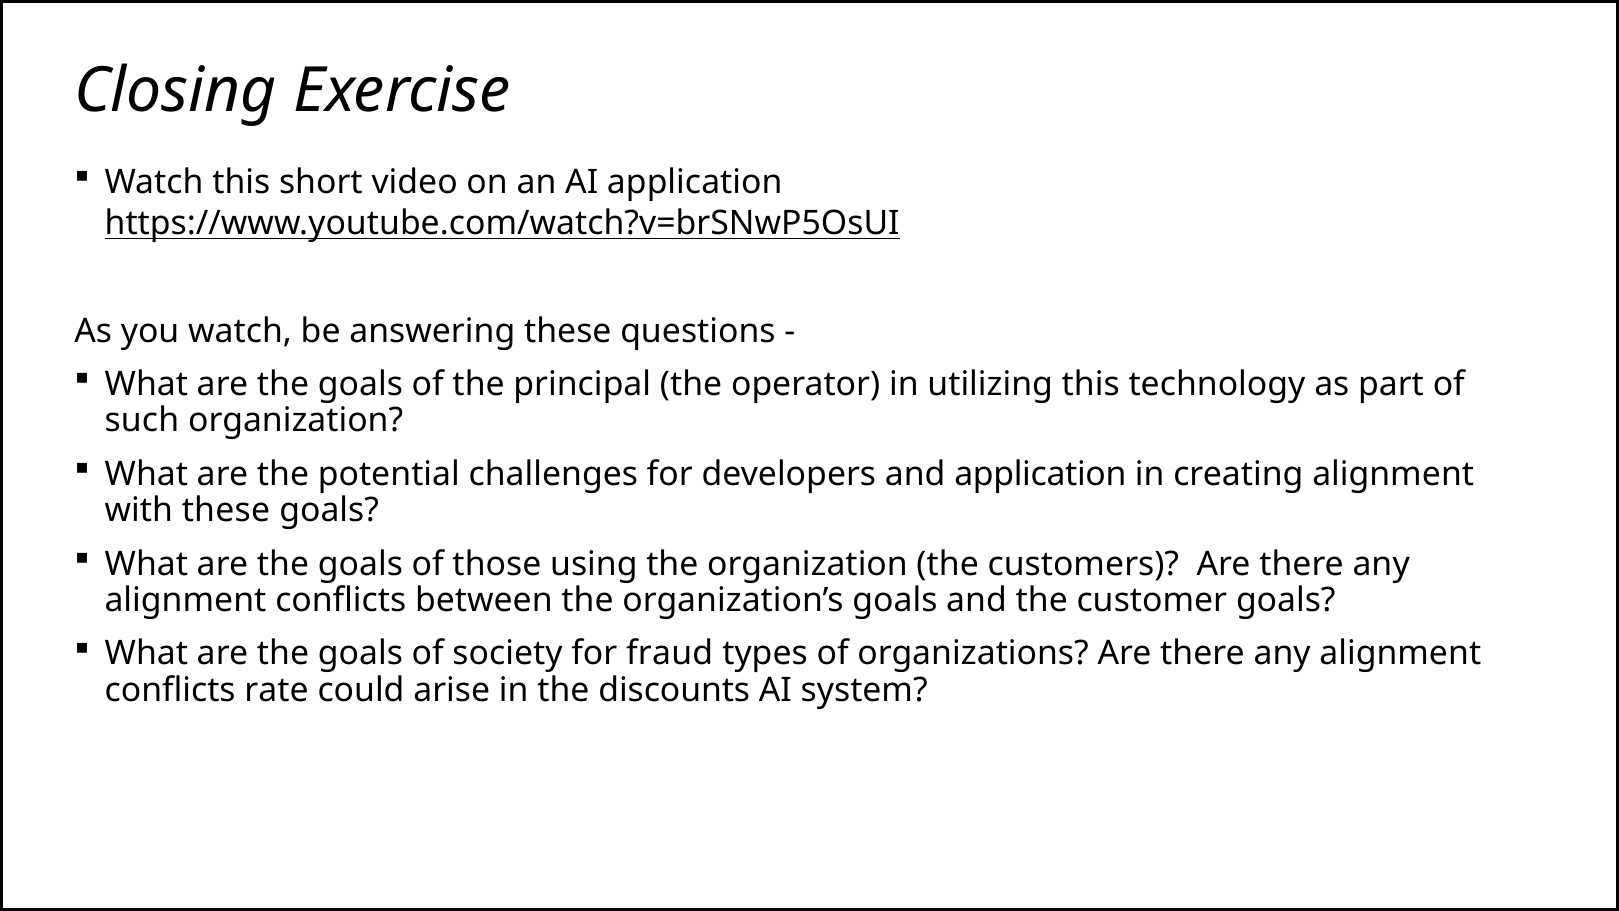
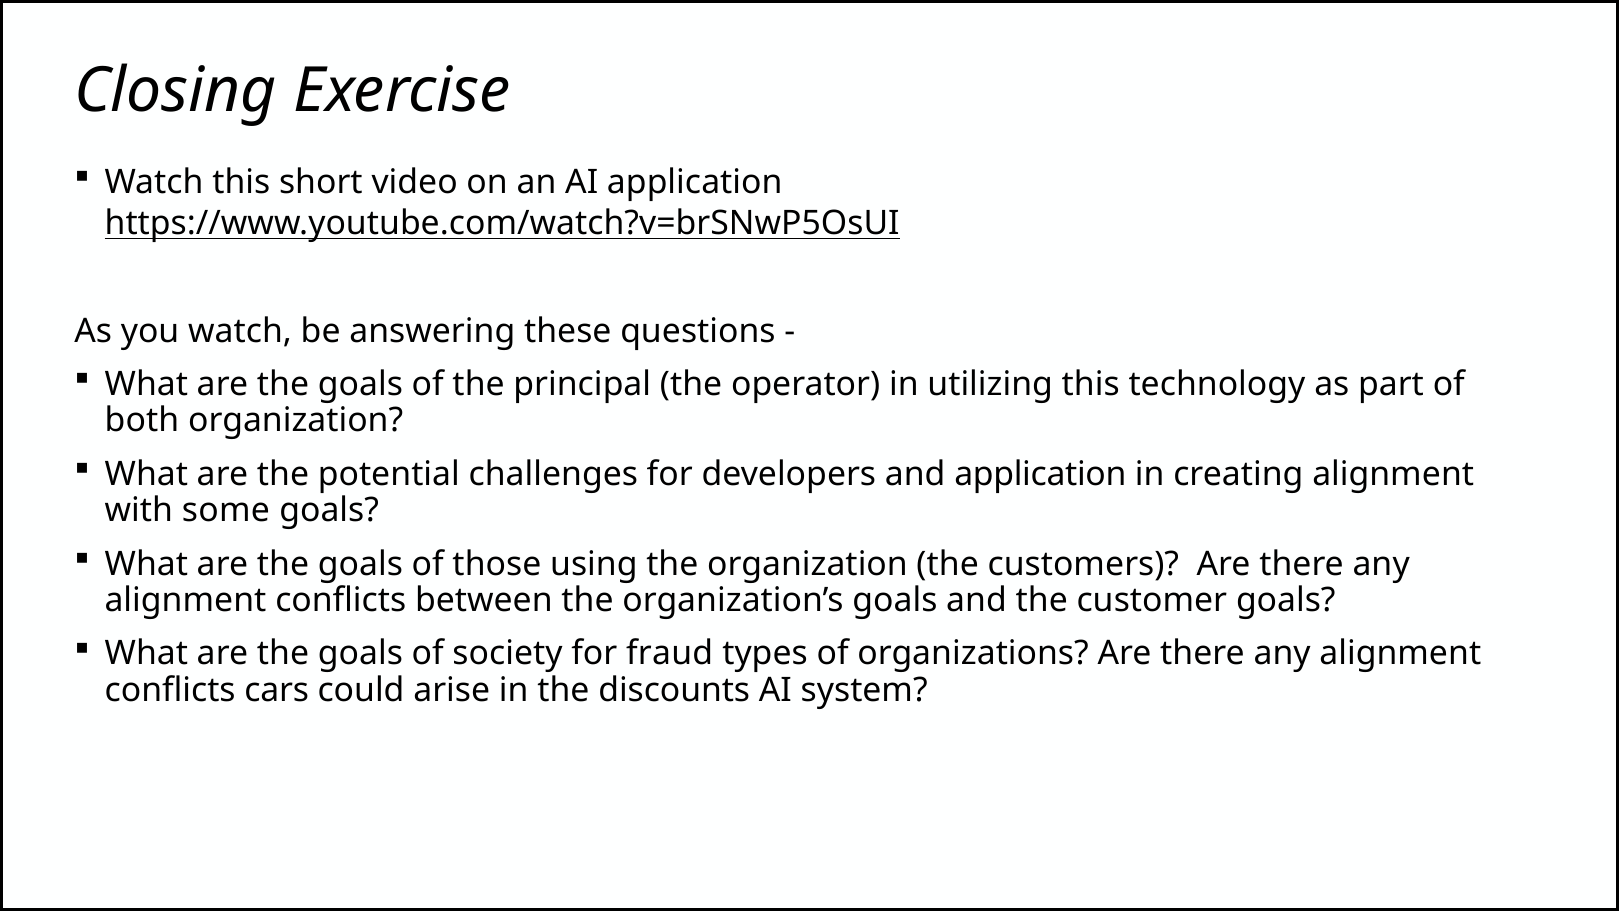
such: such -> both (142, 421)
with these: these -> some (226, 510)
rate: rate -> cars (277, 690)
